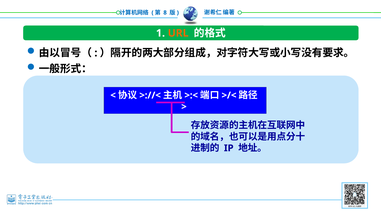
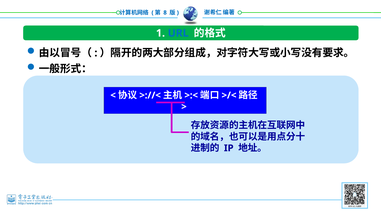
URL colour: orange -> blue (178, 33)
